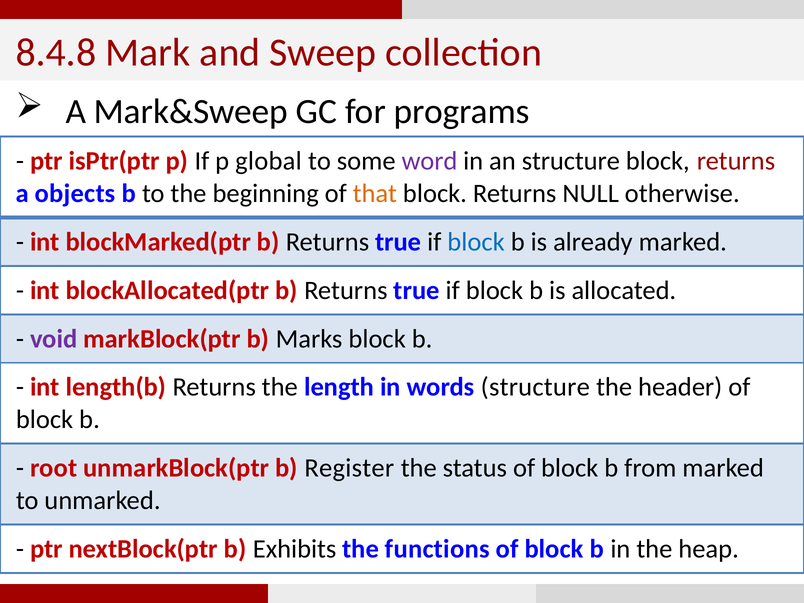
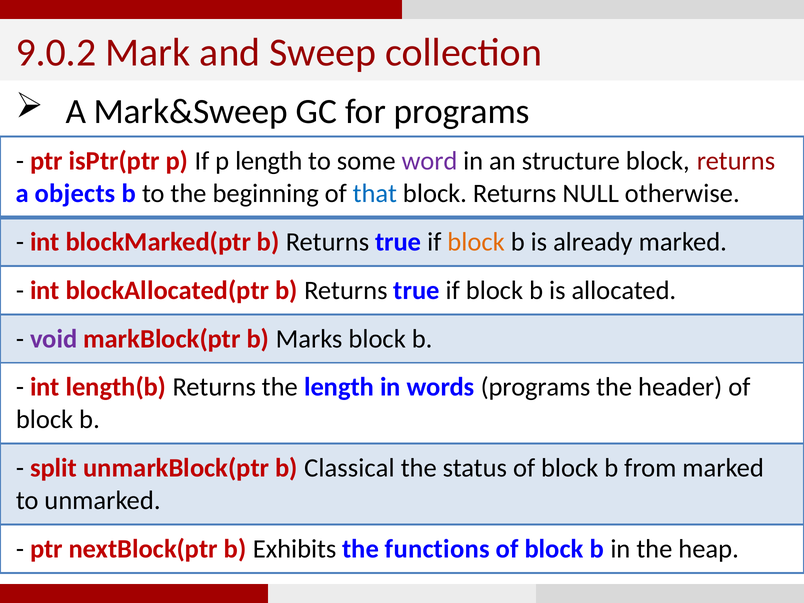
8.4.8: 8.4.8 -> 9.0.2 (56, 52)
p global: global -> length (269, 161)
that colour: orange -> blue (375, 193)
block colour: blue -> orange (476, 242)
words structure: structure -> programs (536, 387)
root: root -> split (54, 468)
Register: Register -> Classical (349, 468)
